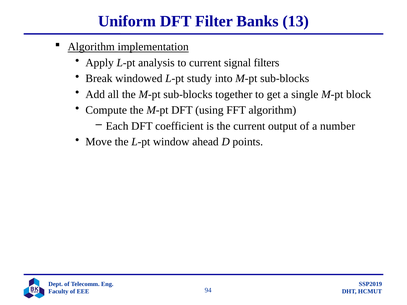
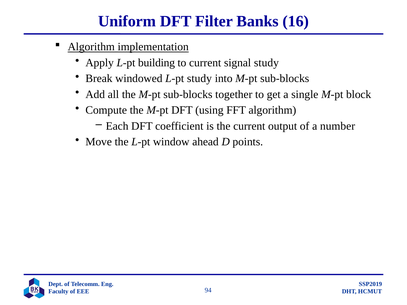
13: 13 -> 16 (296, 21)
analysis: analysis -> building (156, 63)
signal filters: filters -> study (266, 63)
